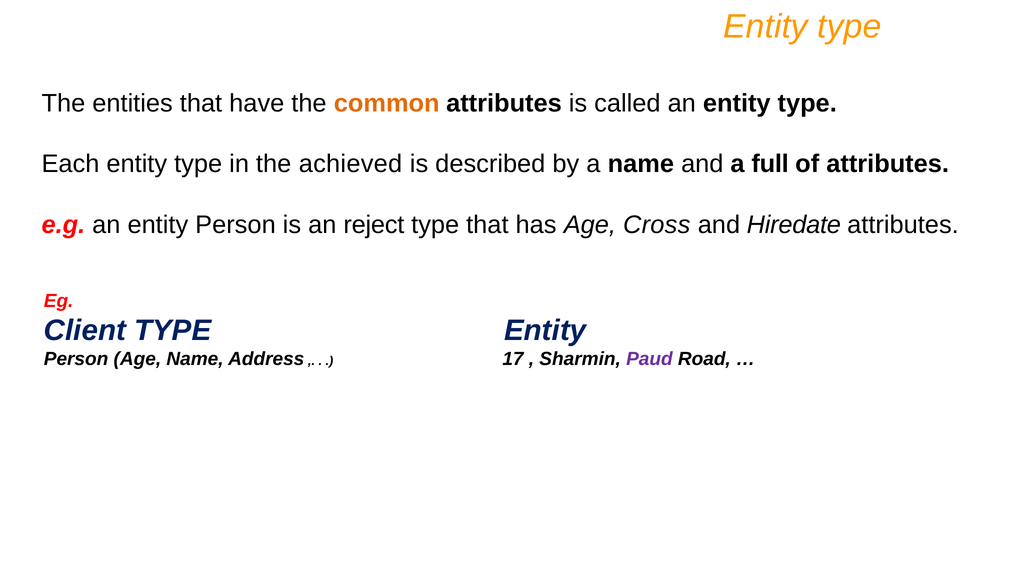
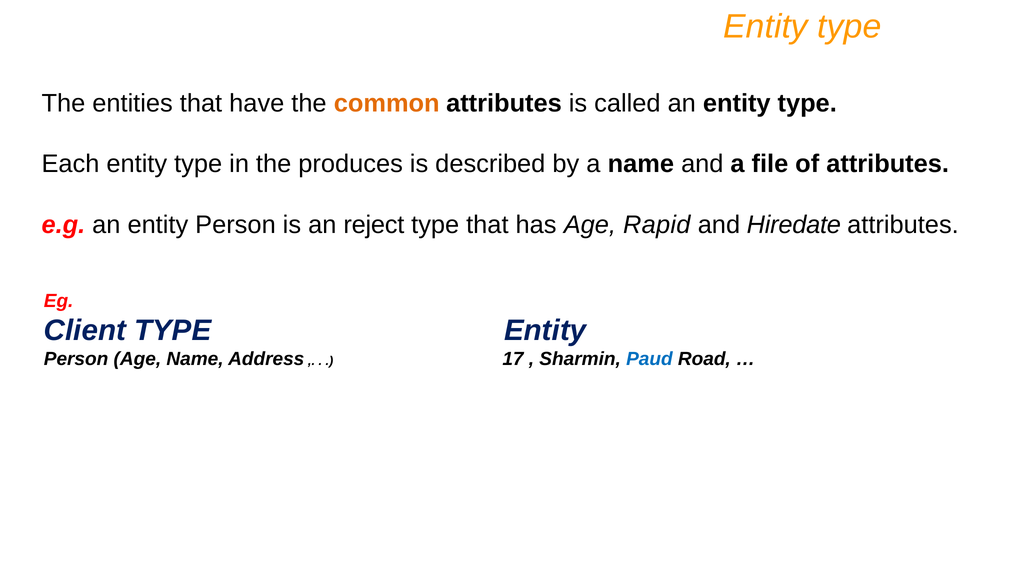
achieved: achieved -> produces (351, 164)
full: full -> file (770, 164)
Cross: Cross -> Rapid (657, 225)
Paud colour: purple -> blue (649, 359)
